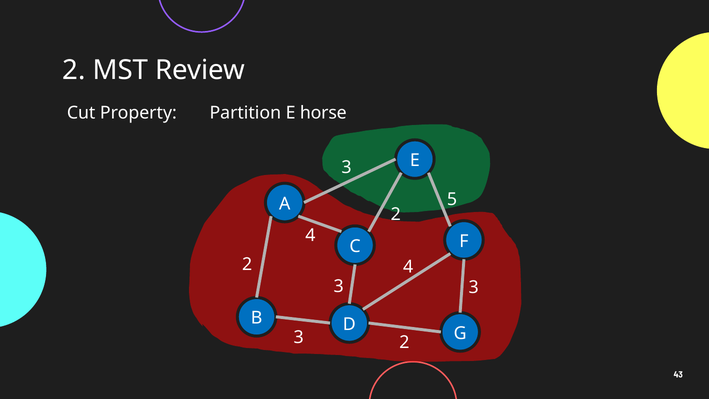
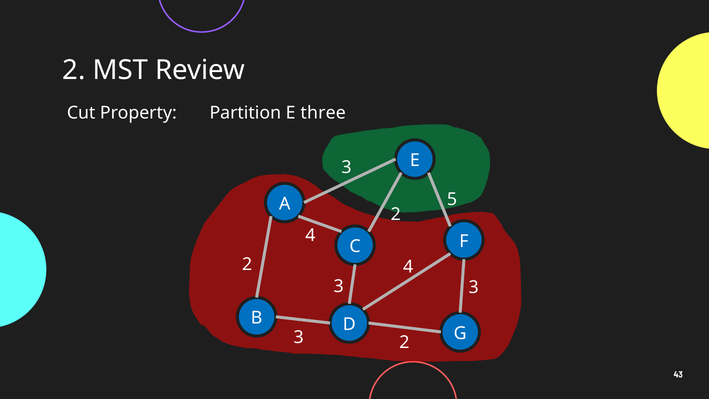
horse: horse -> three (323, 113)
